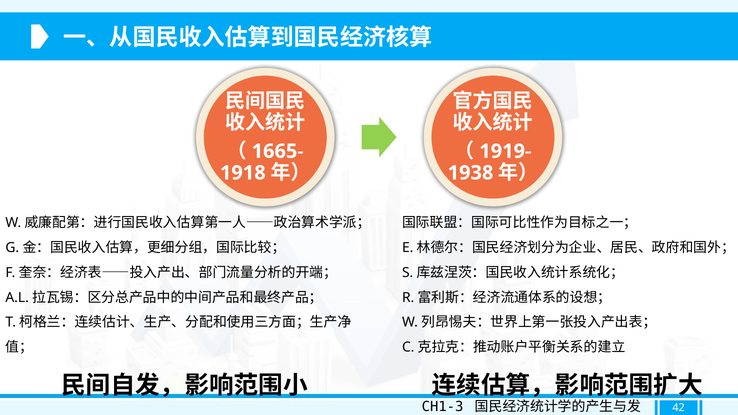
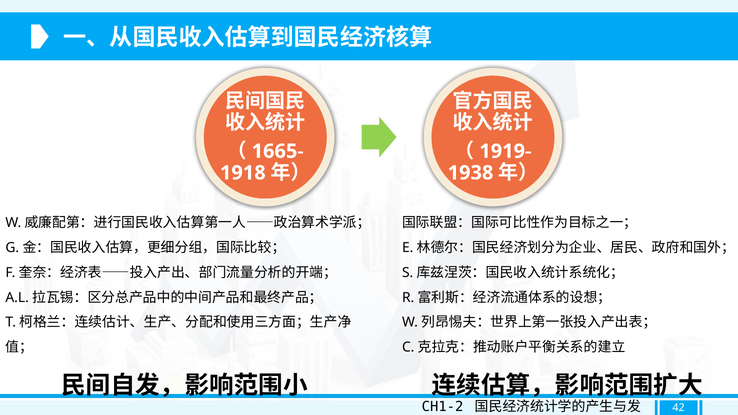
CH1-3: CH1-3 -> CH1-2 (443, 407)
